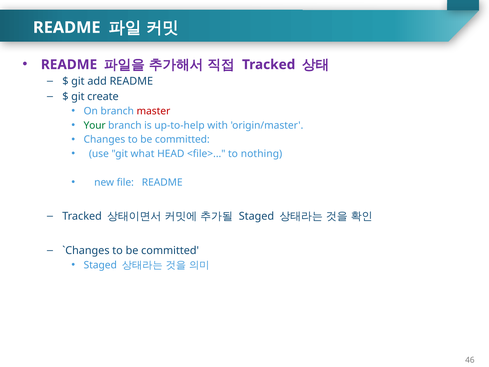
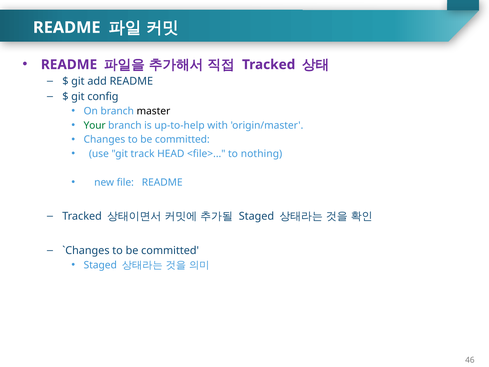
create: create -> config (103, 96)
master colour: red -> black (153, 111)
what: what -> track (143, 154)
